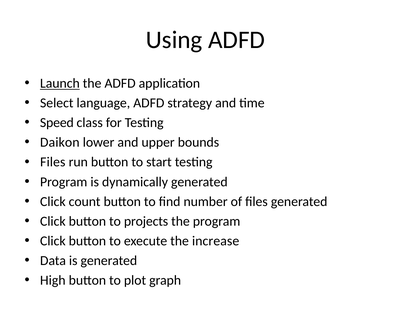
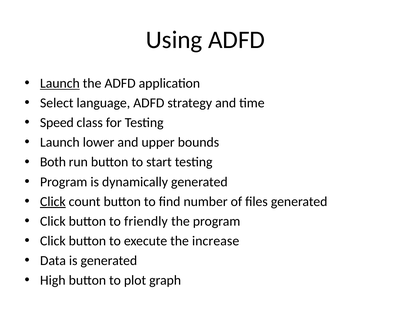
Daikon: Daikon -> Launch (60, 142)
Files: Files -> Both (53, 162)
Click underline: none -> present (53, 201)
projects: projects -> friendly (146, 221)
